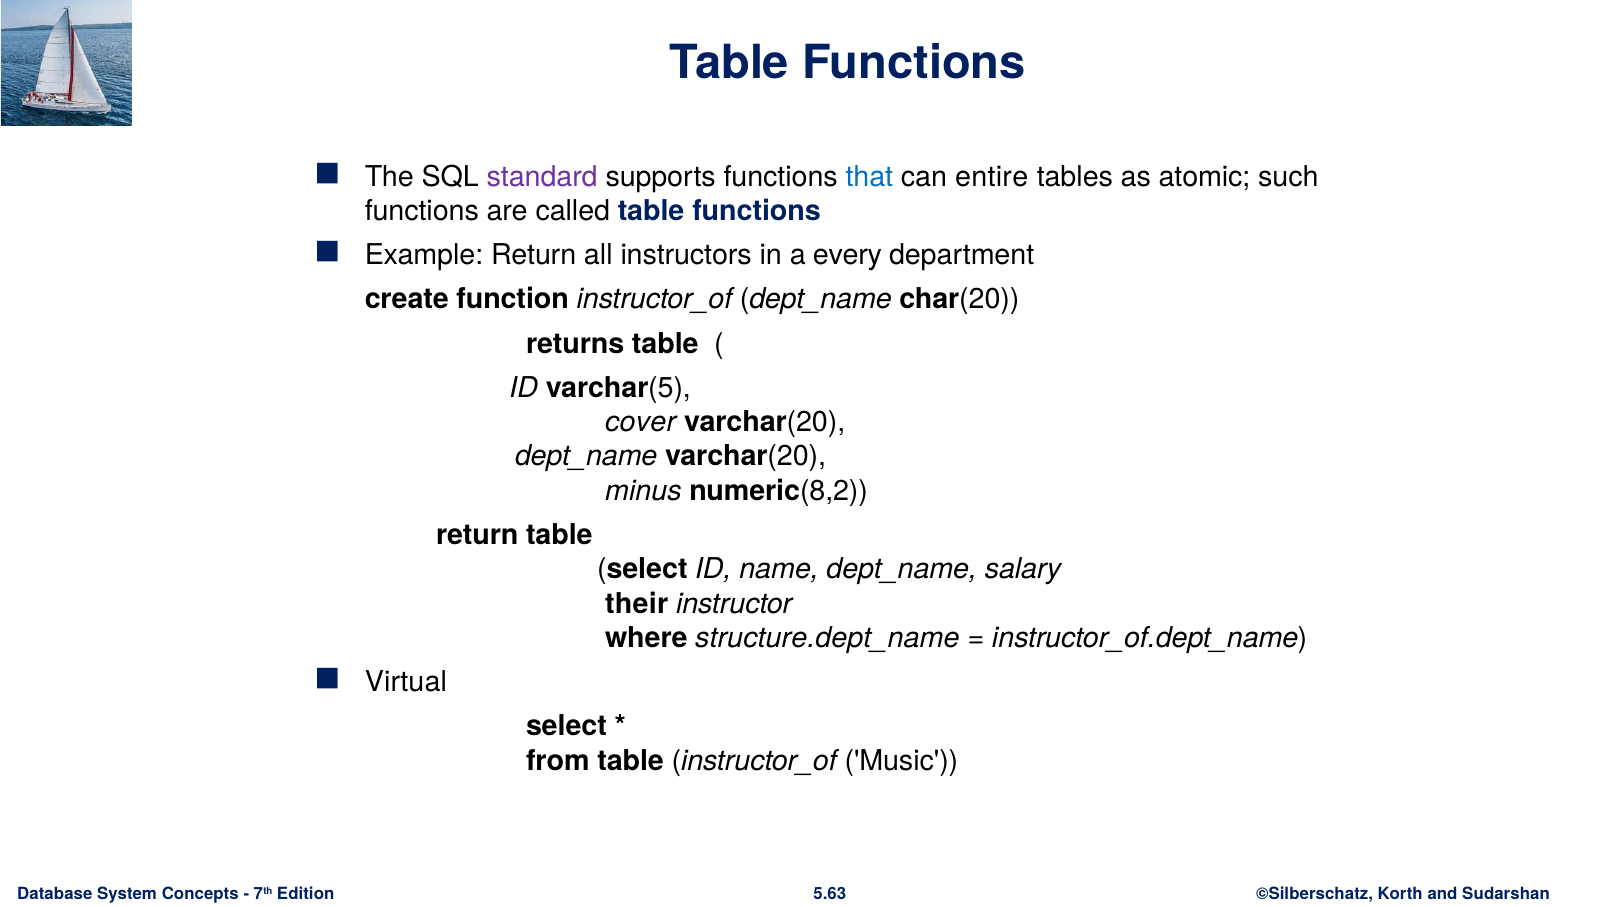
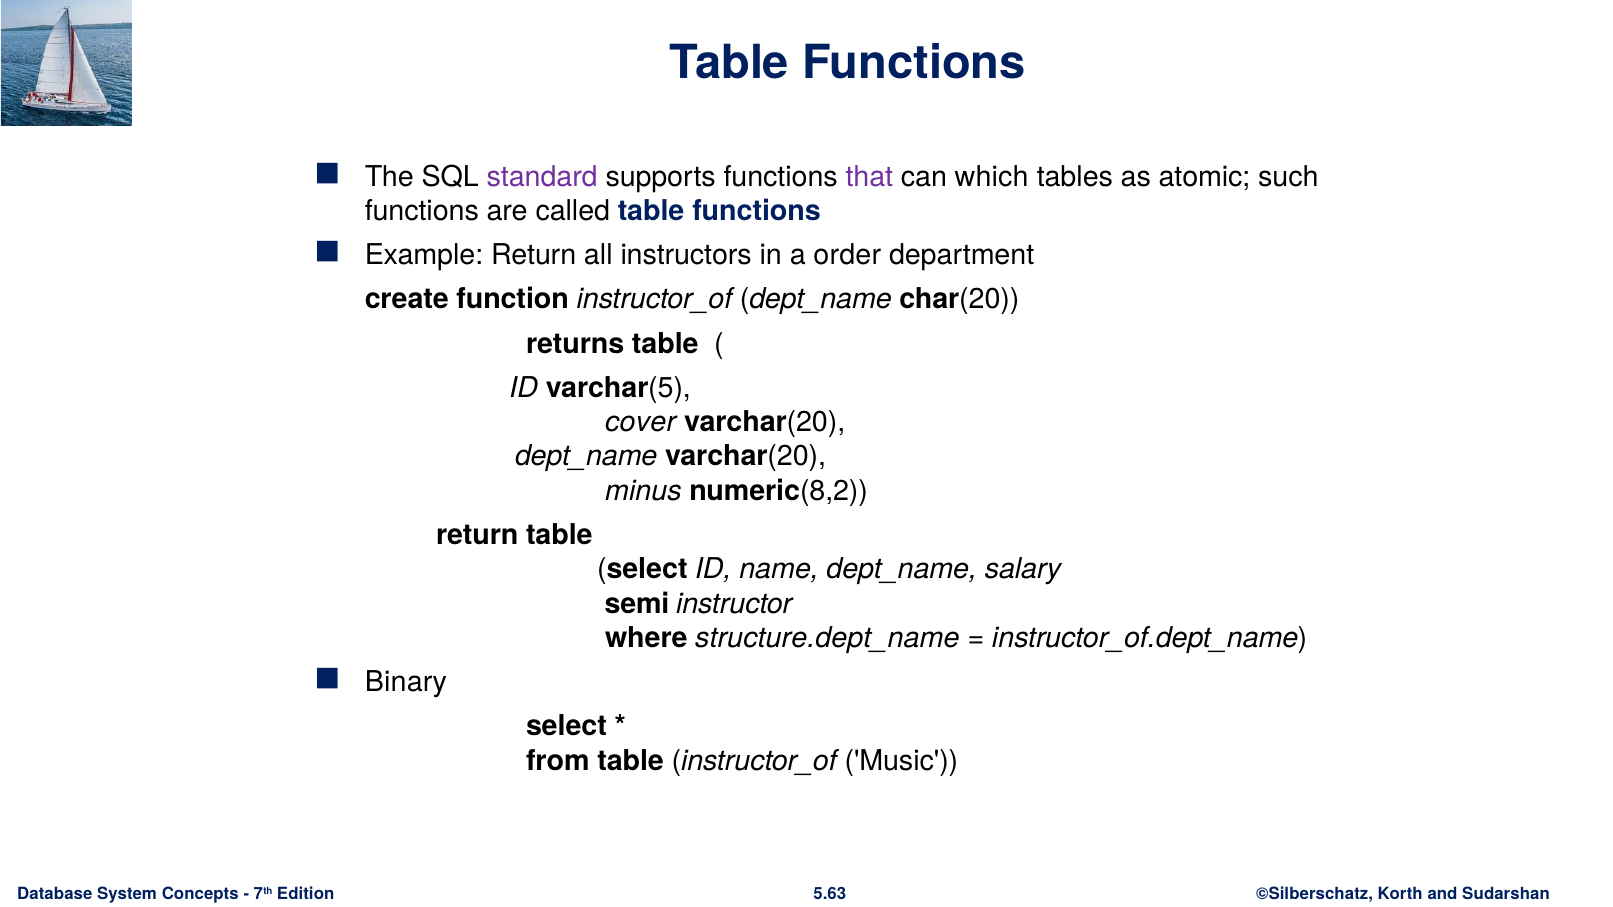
that colour: blue -> purple (869, 177)
entire: entire -> which (992, 177)
every: every -> order (847, 255)
their: their -> semi (637, 604)
Virtual: Virtual -> Binary (406, 682)
